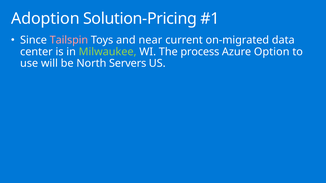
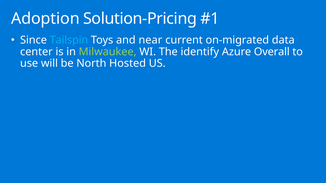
Tailspin colour: pink -> light blue (69, 40)
process: process -> identify (200, 52)
Option: Option -> Overall (272, 52)
Servers: Servers -> Hosted (128, 64)
